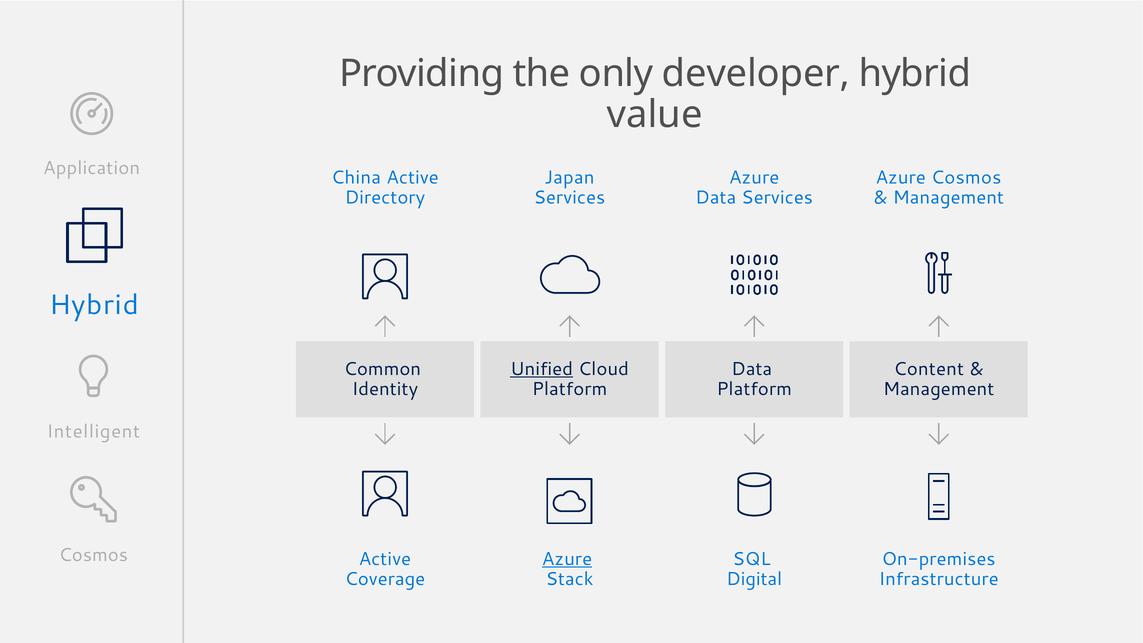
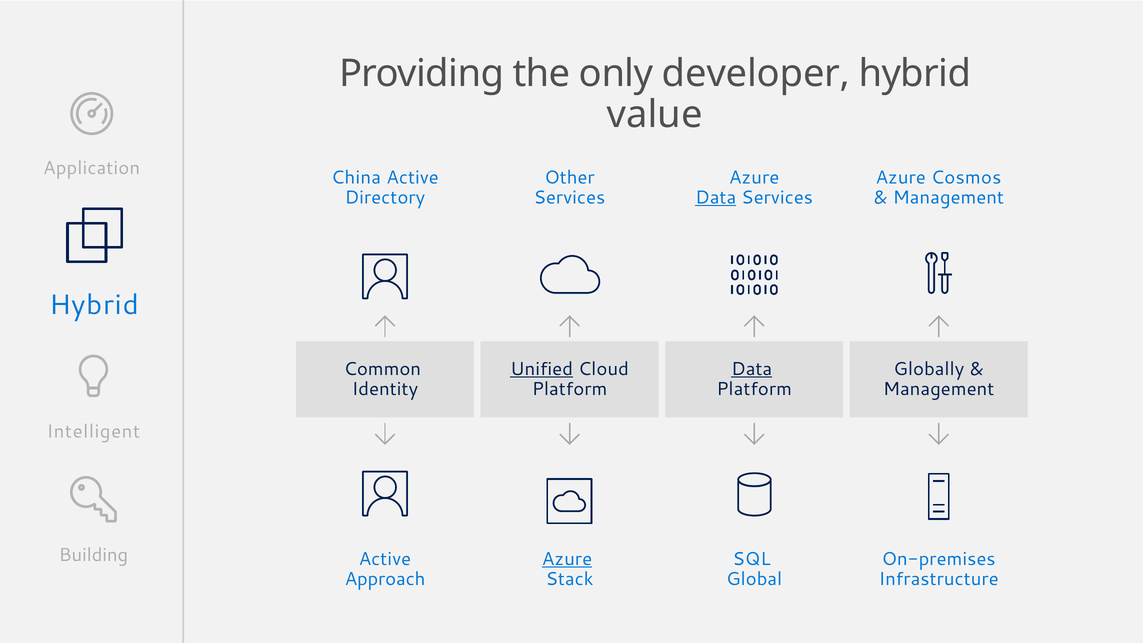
Japan: Japan -> Other (570, 177)
Data underline: none -> present (716, 198)
Data underline: none -> present (752, 369)
Content: Content -> Globally (929, 369)
Cosmos: Cosmos -> Building (93, 555)
Coverage: Coverage -> Approach (385, 579)
Digital: Digital -> Global (754, 579)
